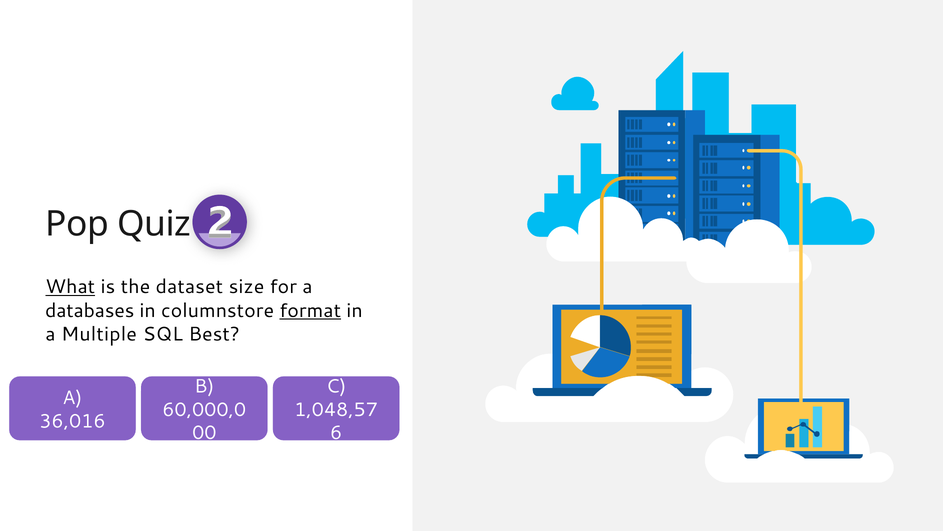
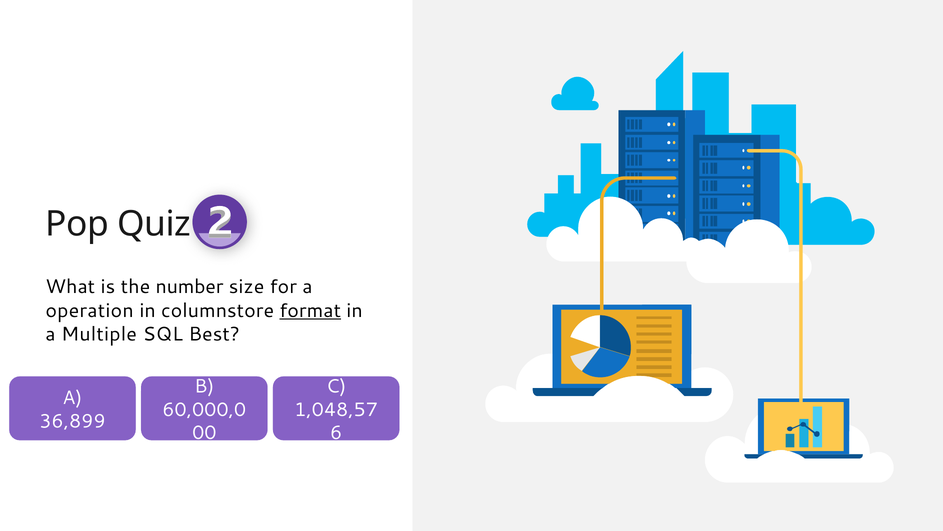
What underline: present -> none (70, 287)
dataset: dataset -> number (189, 287)
databases: databases -> operation (90, 310)
36,016: 36,016 -> 36,899 (72, 421)
